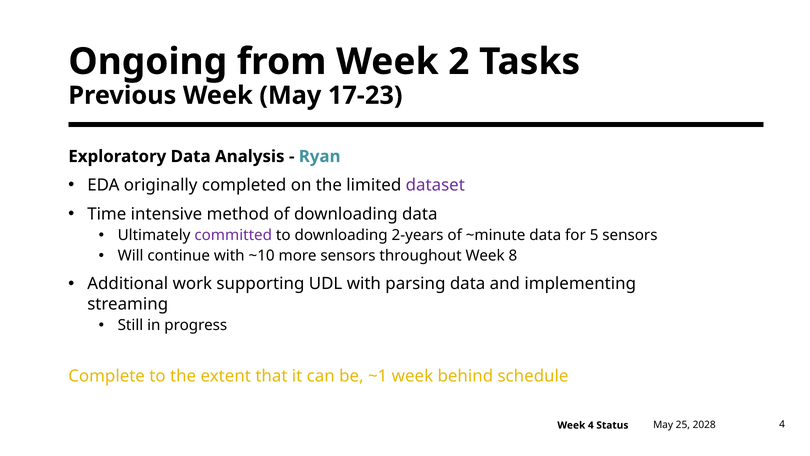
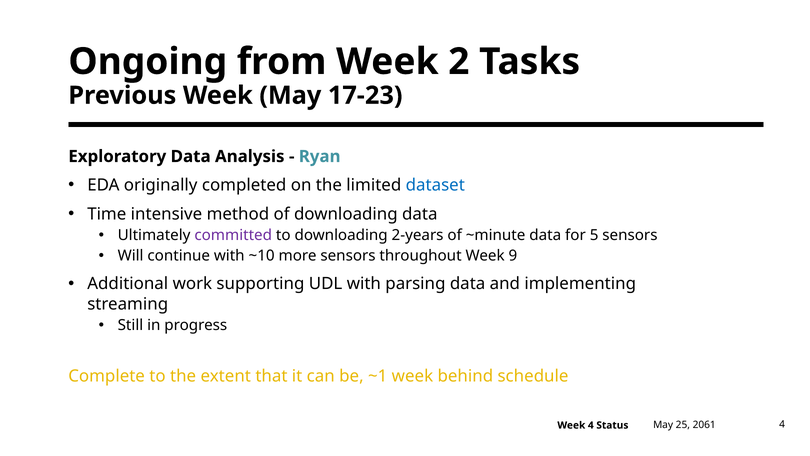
dataset colour: purple -> blue (435, 185)
8: 8 -> 9 (513, 256)
2028: 2028 -> 2061 (704, 425)
